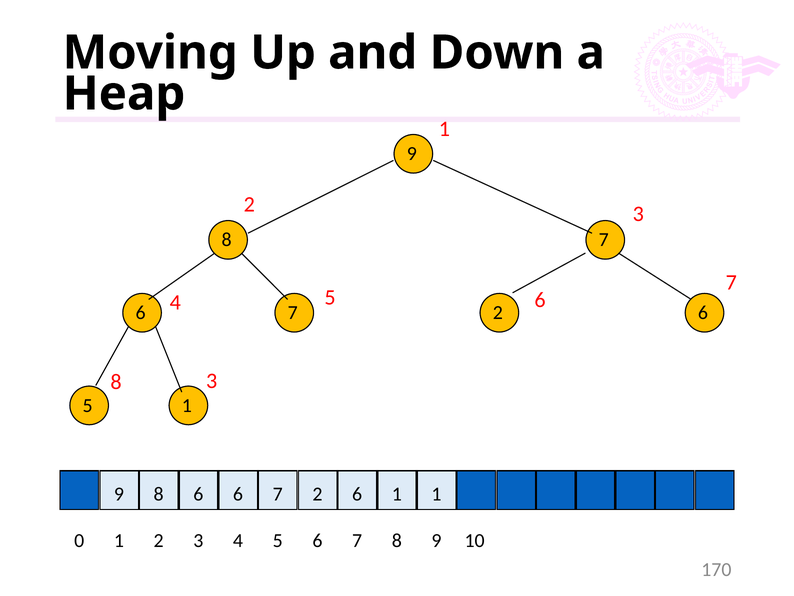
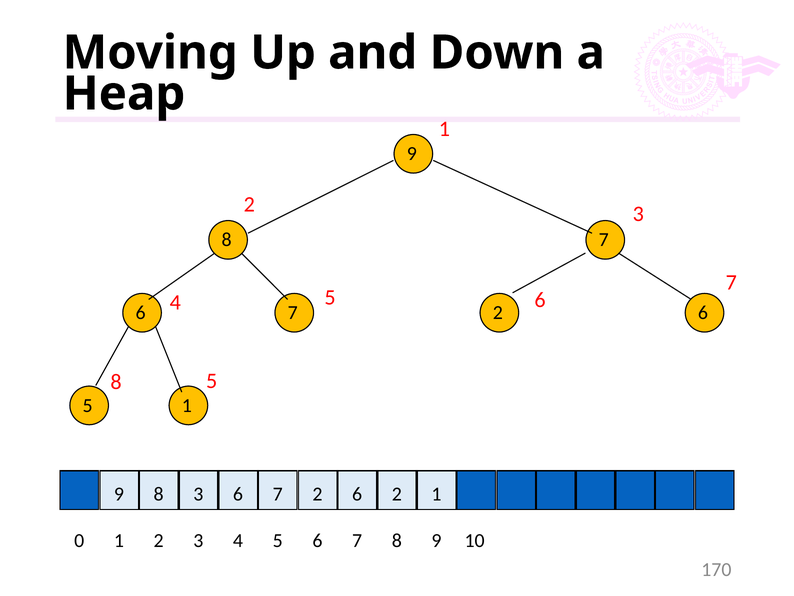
8 3: 3 -> 5 (212, 380)
6: 6 -> 3 (198, 494)
6 1: 1 -> 2 (397, 494)
